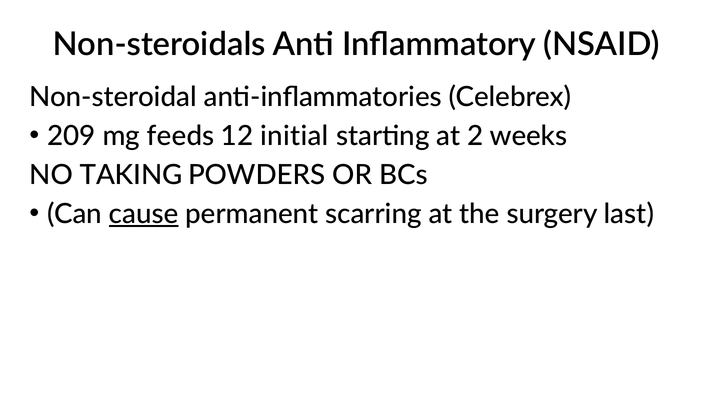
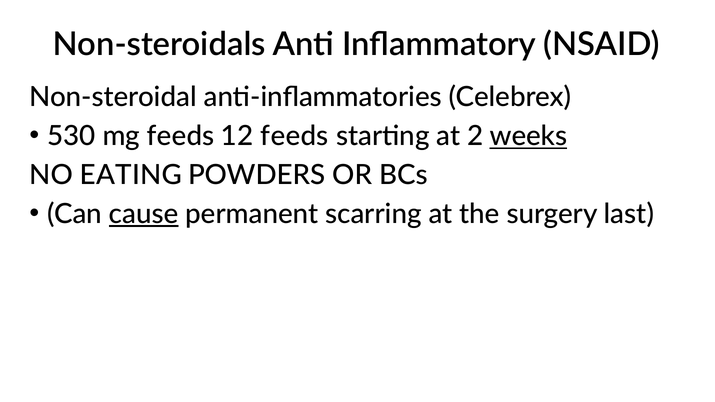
209: 209 -> 530 (71, 136)
12 initial: initial -> feeds (294, 136)
weeks underline: none -> present (528, 136)
TAKING: TAKING -> EATING (131, 175)
